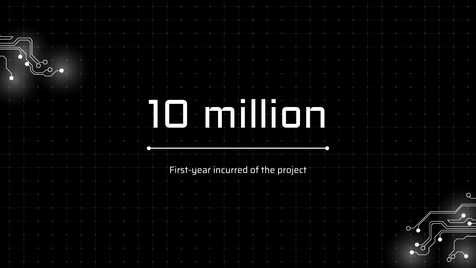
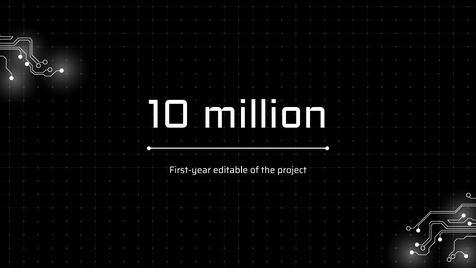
incurred: incurred -> editable (230, 170)
